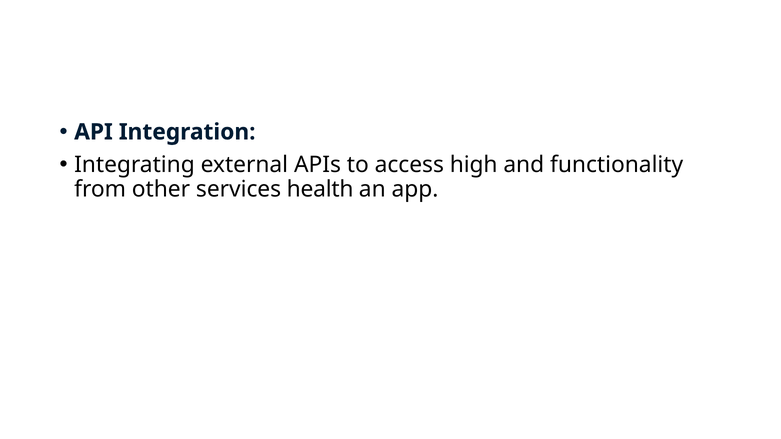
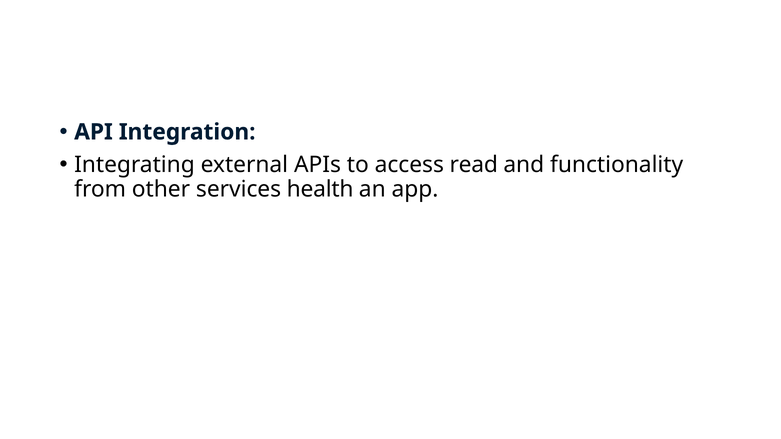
high: high -> read (474, 165)
